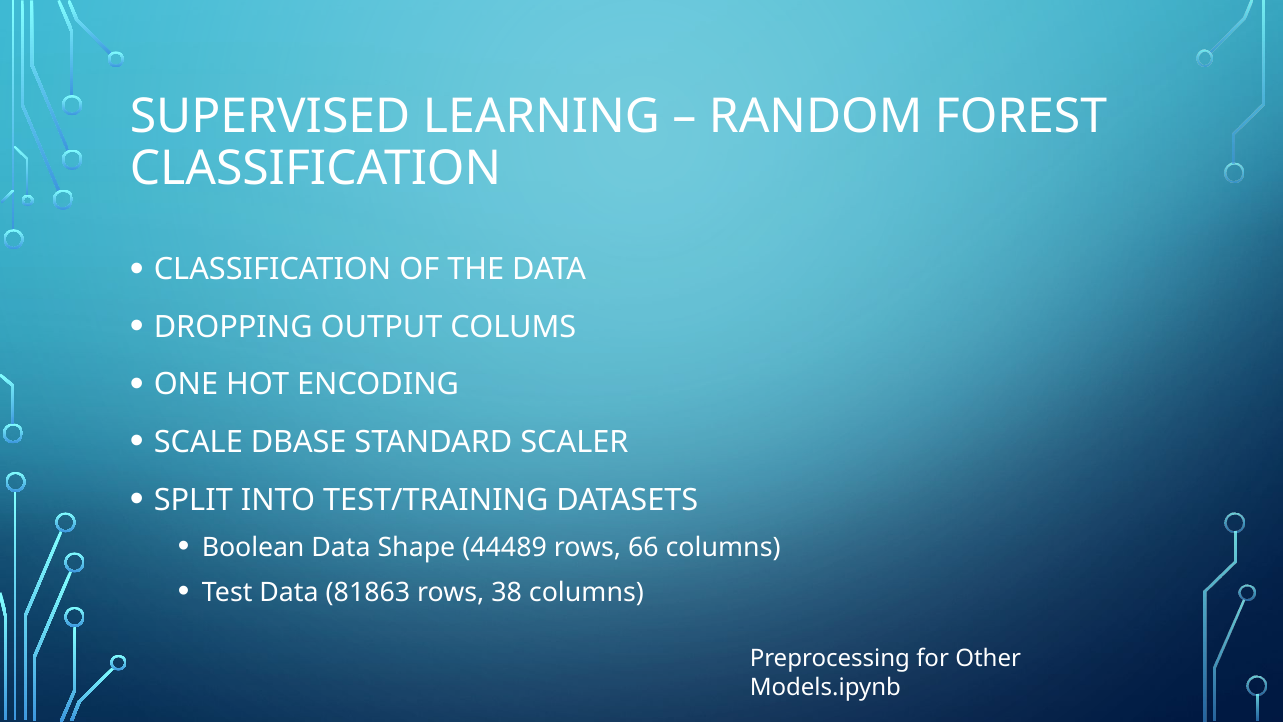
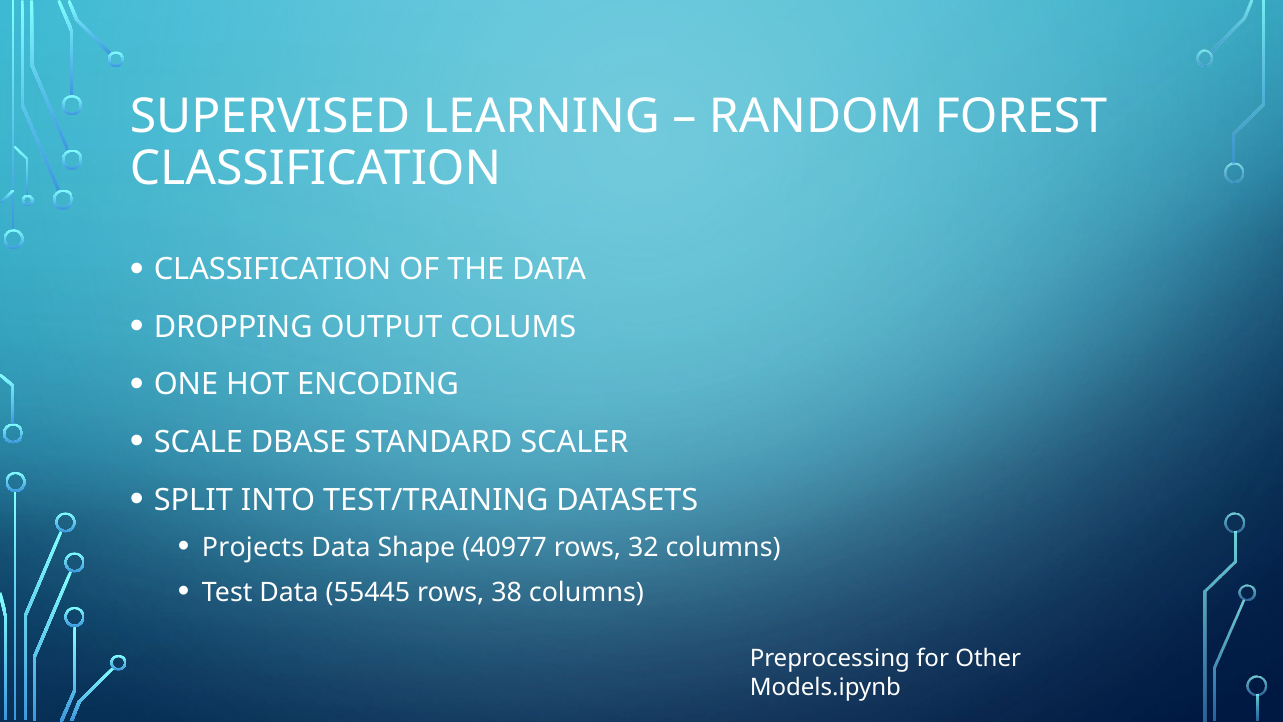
Boolean: Boolean -> Projects (253, 547)
44489: 44489 -> 40977 (505, 547)
66: 66 -> 32 (643, 547)
81863: 81863 -> 55445 (368, 592)
